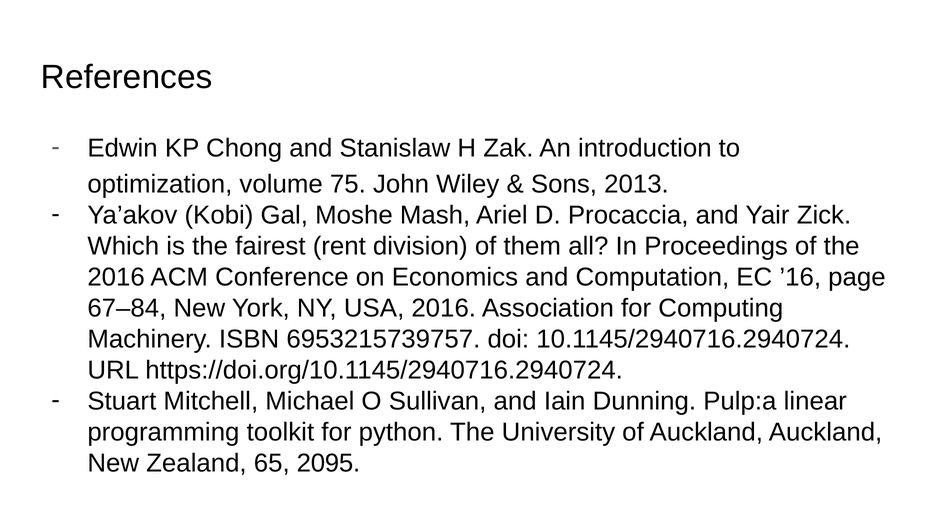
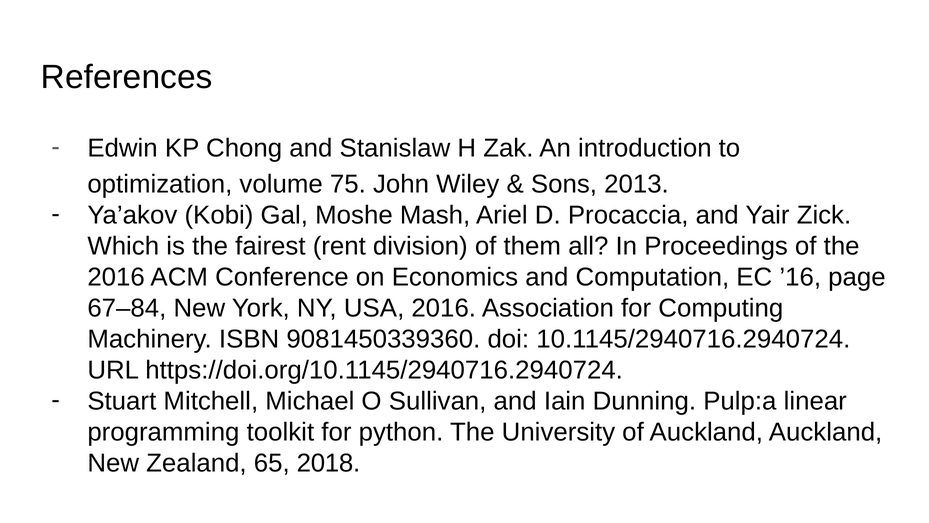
6953215739757: 6953215739757 -> 9081450339360 (383, 339)
2095: 2095 -> 2018 (328, 463)
